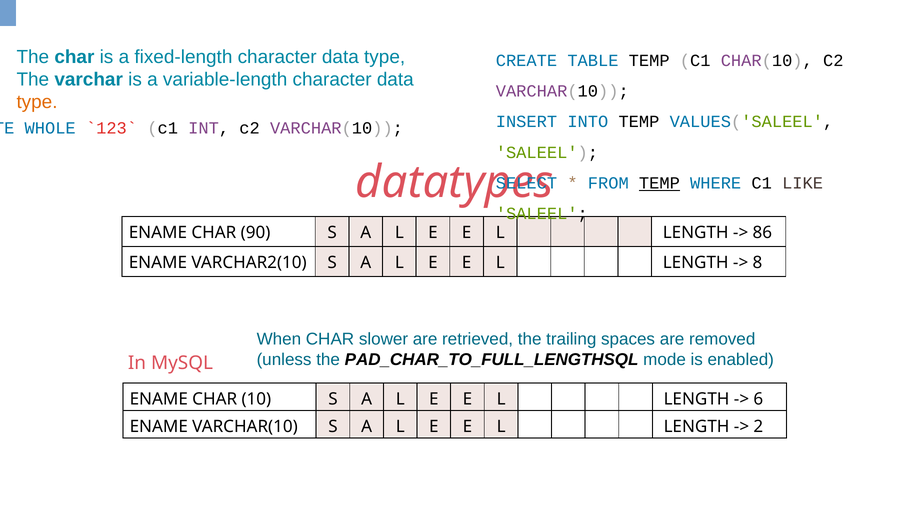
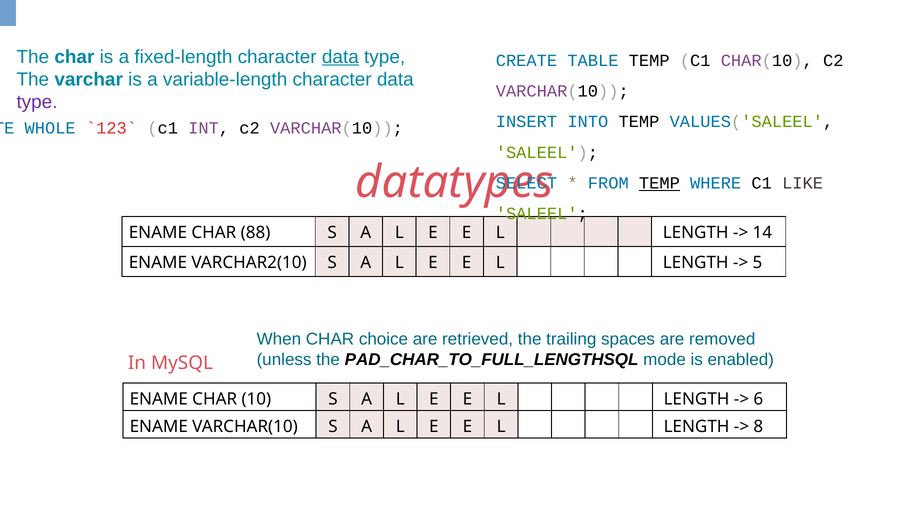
data underline: none -> present (340, 57)
type colour: orange -> purple (37, 102)
90: 90 -> 88 (256, 233)
86: 86 -> 14 (762, 233)
8: 8 -> 5 (757, 263)
slower: slower -> choice (383, 339)
2: 2 -> 8 (758, 427)
